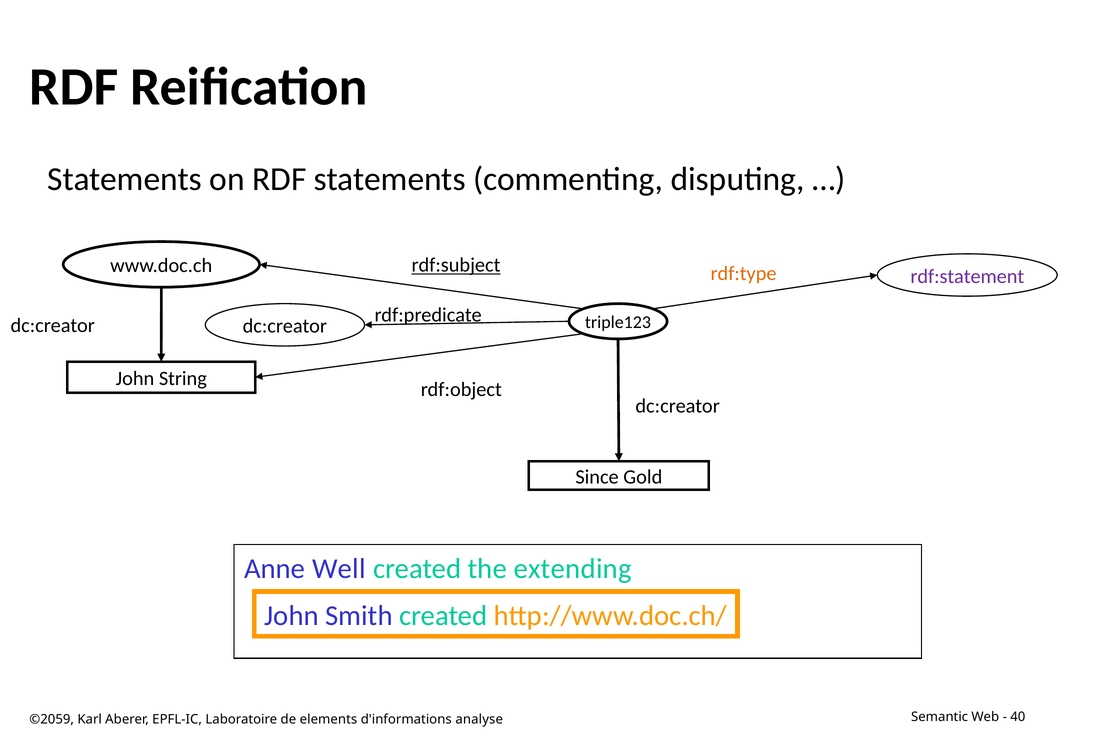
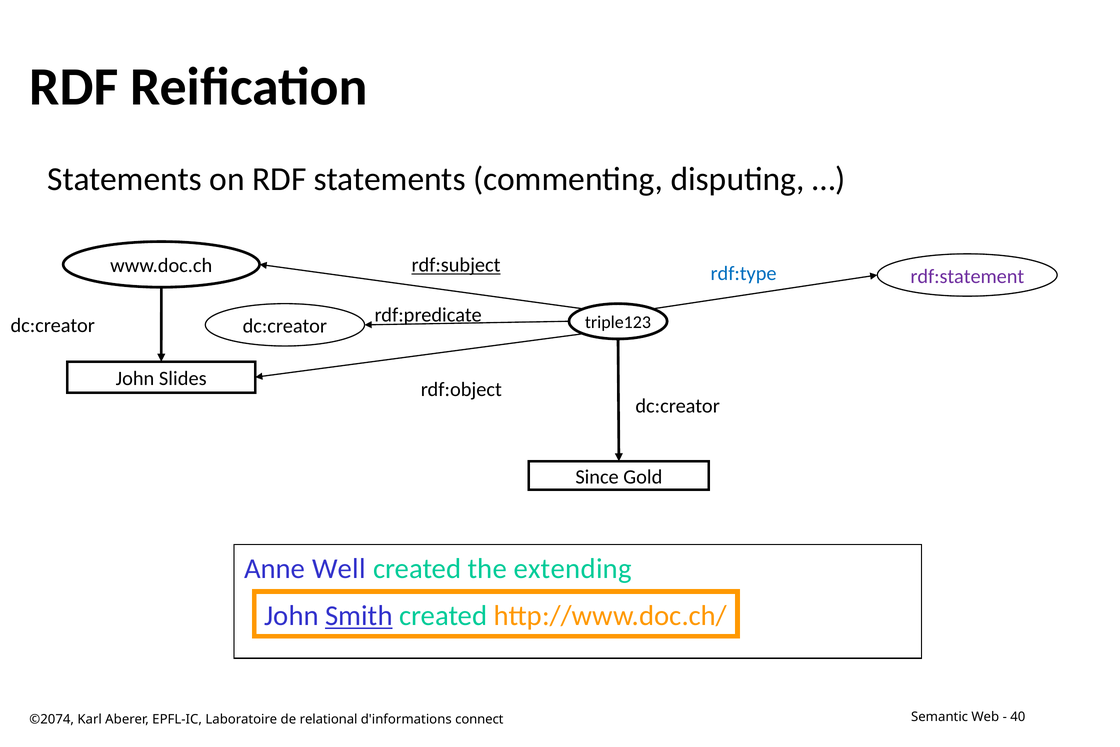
rdf:type colour: orange -> blue (744, 273)
String: String -> Slides (183, 379)
Smith underline: none -> present (359, 616)
©2059: ©2059 -> ©2074 (52, 720)
elements: elements -> relational (329, 720)
analyse: analyse -> connect (479, 720)
